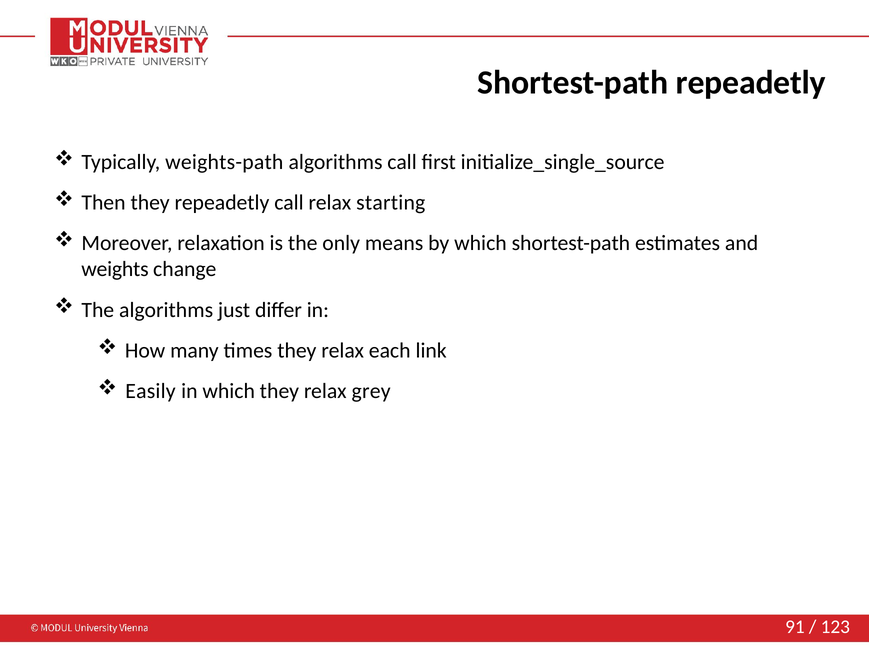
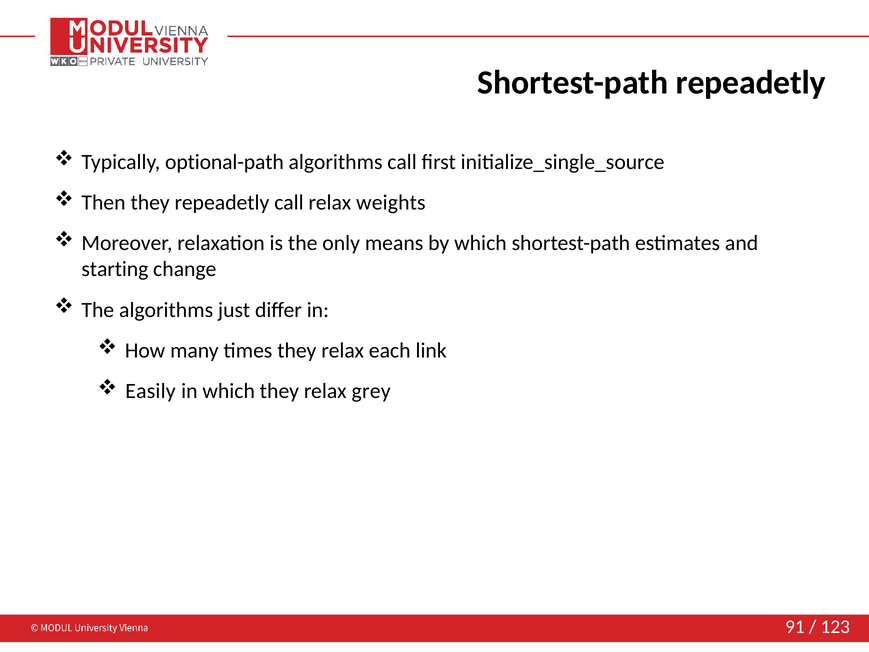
weights-path: weights-path -> optional-path (224, 162)
starting: starting -> weights (391, 203)
weights: weights -> starting (115, 269)
